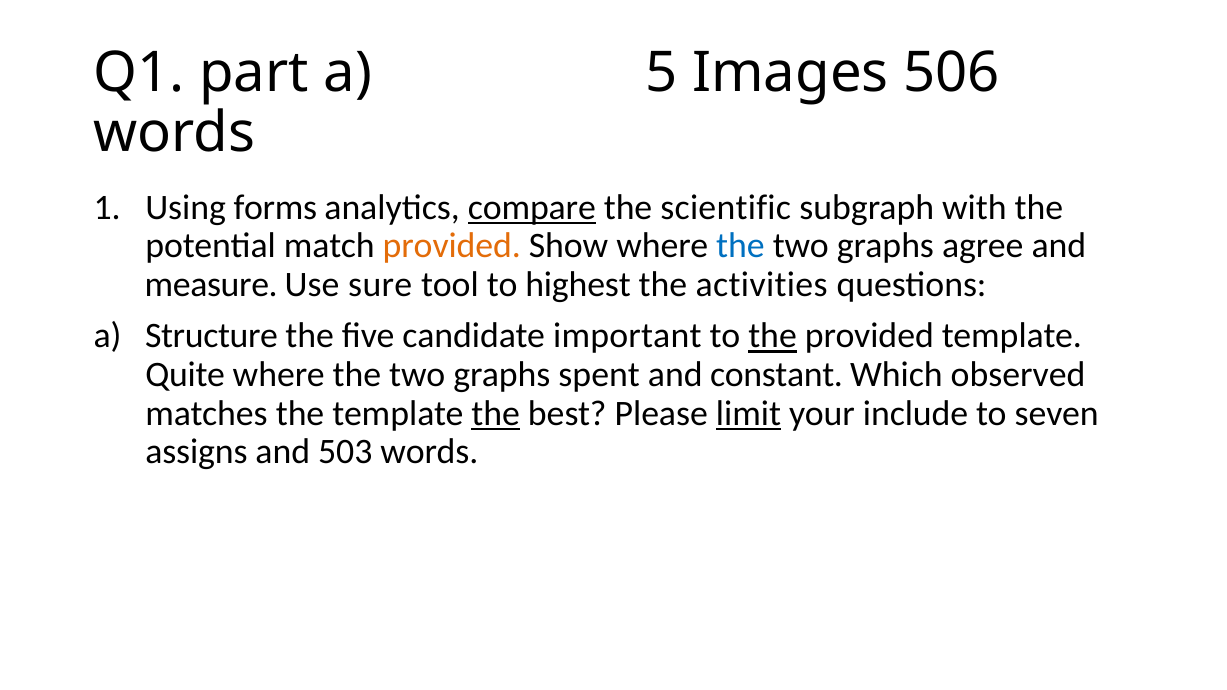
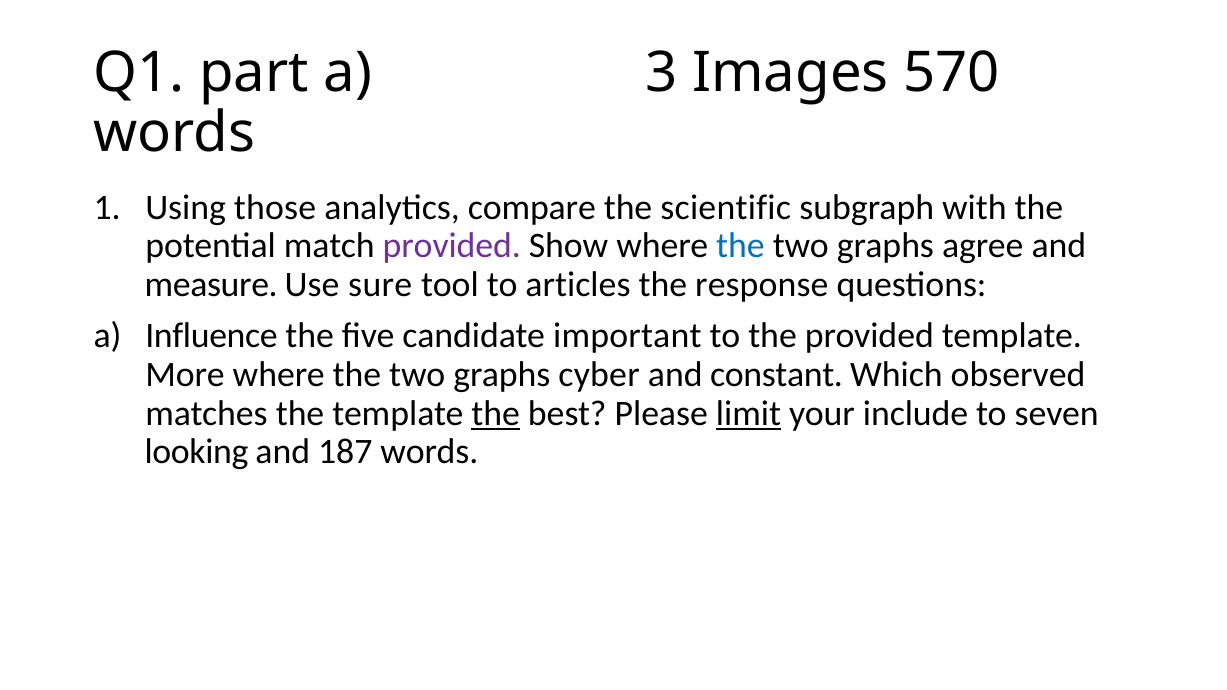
5: 5 -> 3 (662, 73)
506: 506 -> 570 (952, 73)
forms: forms -> those (275, 207)
compare underline: present -> none (532, 207)
provided colour: orange -> purple (452, 246)
highest: highest -> articles (578, 285)
activities: activities -> response (762, 285)
Structure: Structure -> Influence (211, 336)
the underline: present -> none (773, 336)
Quite: Quite -> More (185, 375)
spent: spent -> cyber (599, 375)
assigns: assigns -> looking (197, 452)
503: 503 -> 187 (345, 452)
